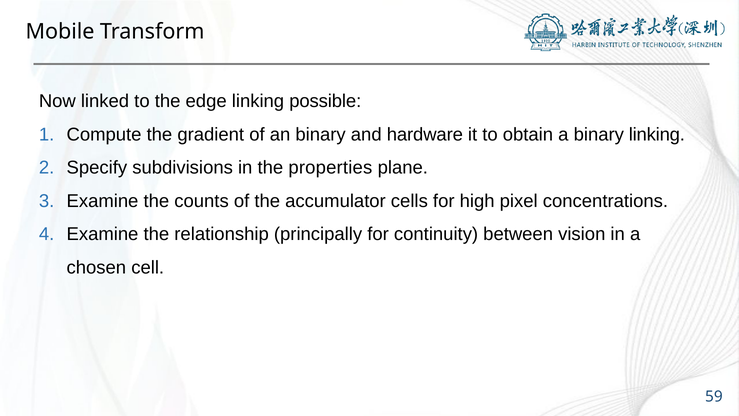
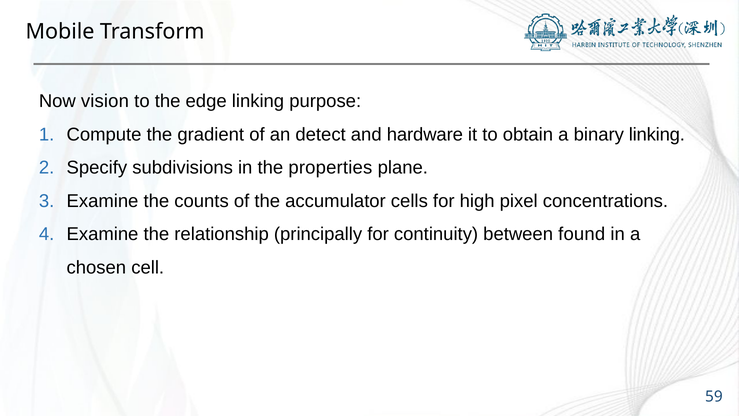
linked: linked -> vision (105, 101)
possible: possible -> purpose (325, 101)
an binary: binary -> detect (321, 134)
vision: vision -> found (582, 234)
